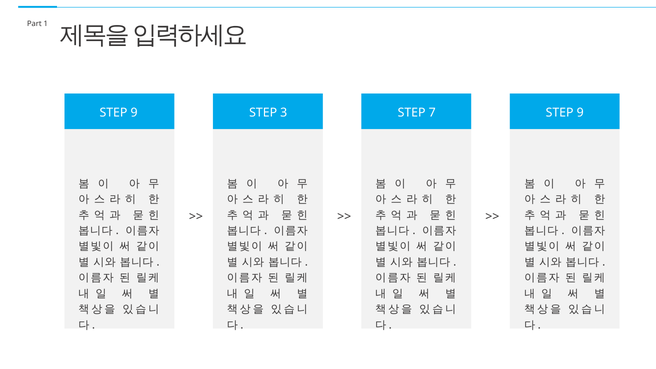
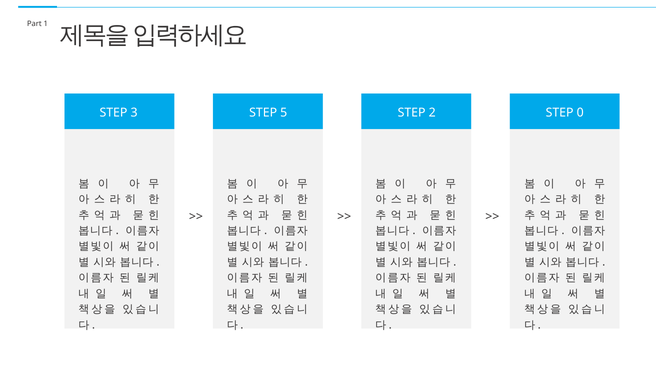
9: 9 -> 3 (134, 113)
3: 3 -> 5 (284, 113)
7: 7 -> 2 (432, 113)
9: 9 -> 0 (580, 113)
